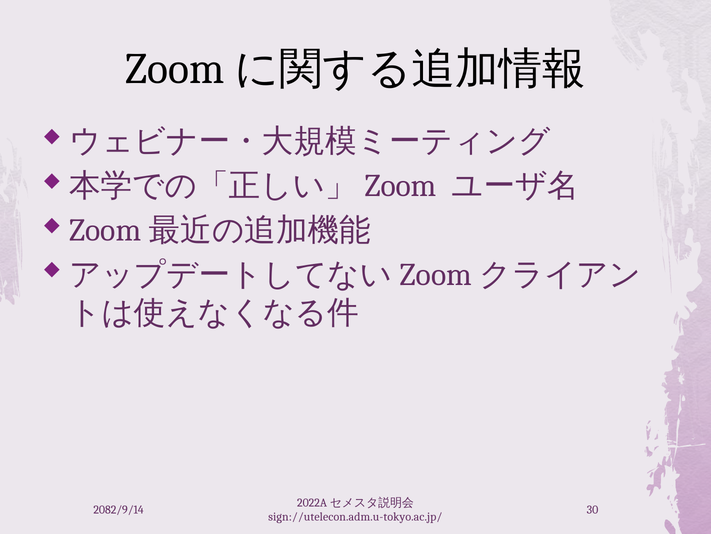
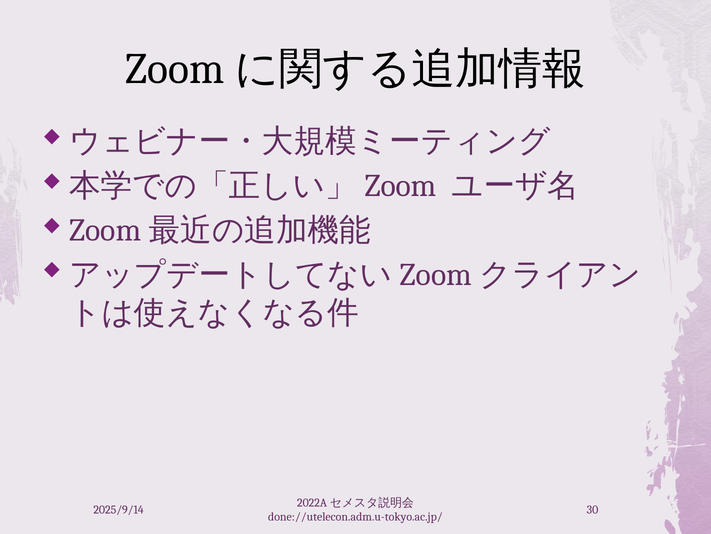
2082/9/14: 2082/9/14 -> 2025/9/14 (118, 509)
sign://utelecon.adm.u-tokyo.ac.jp/: sign://utelecon.adm.u-tokyo.ac.jp/ -> done://utelecon.adm.u-tokyo.ac.jp/ (355, 516)
